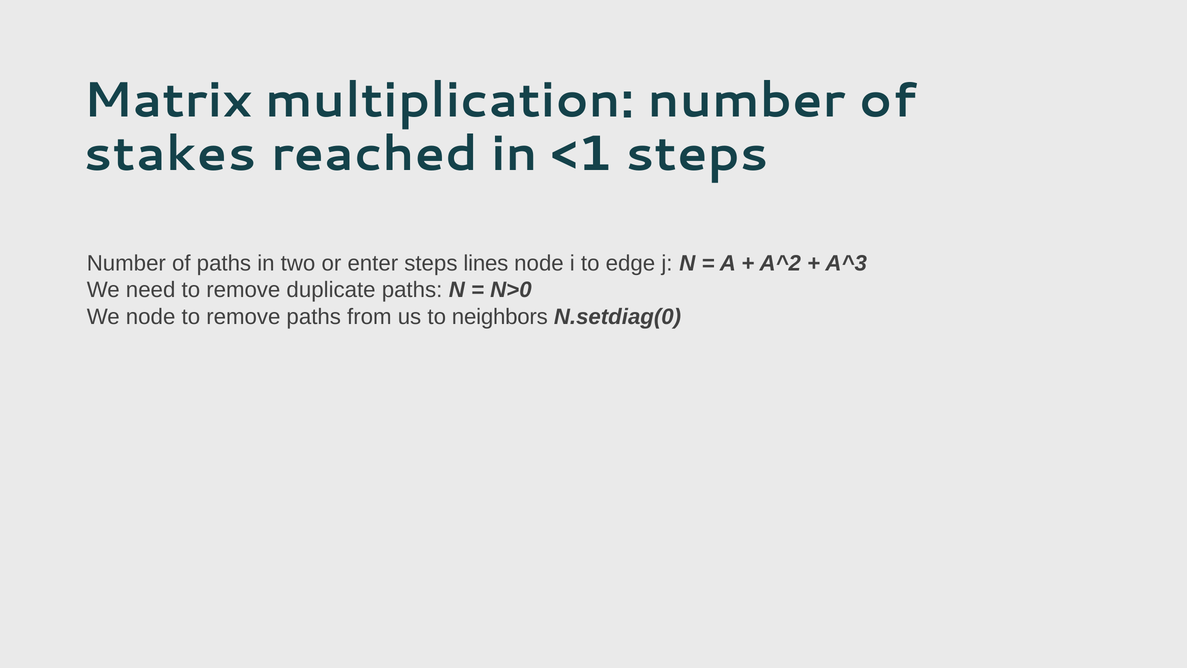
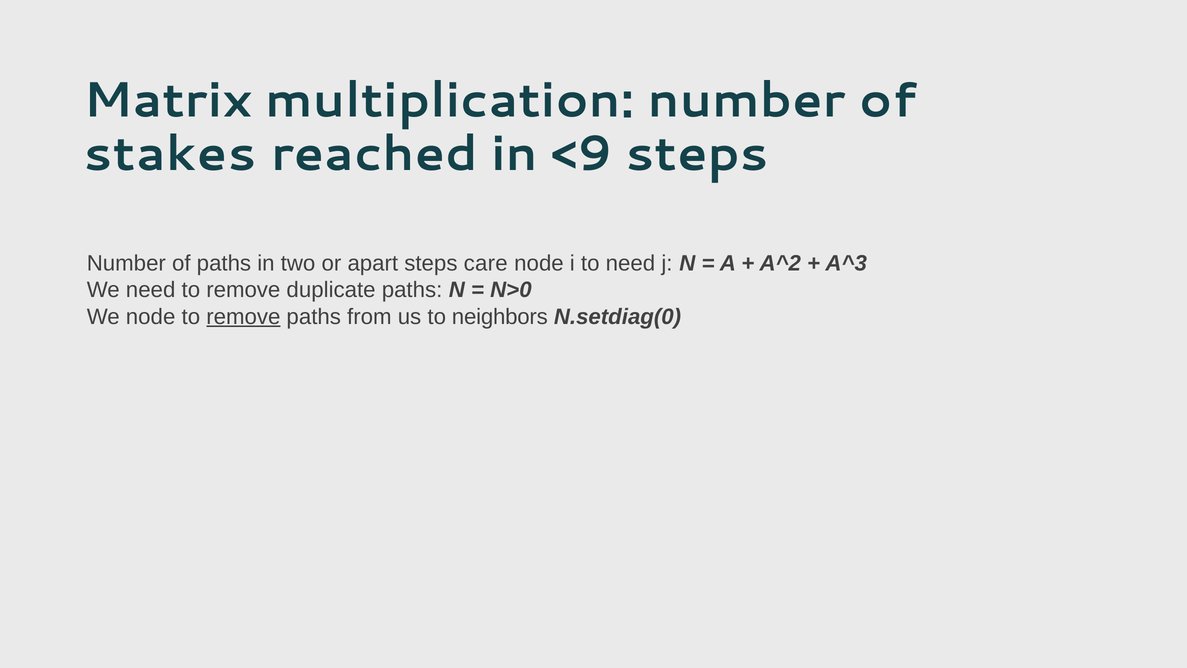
<1: <1 -> <9 (582, 154)
enter: enter -> apart (373, 263)
lines: lines -> care (486, 263)
to edge: edge -> need (630, 263)
remove underline: none -> present (243, 317)
